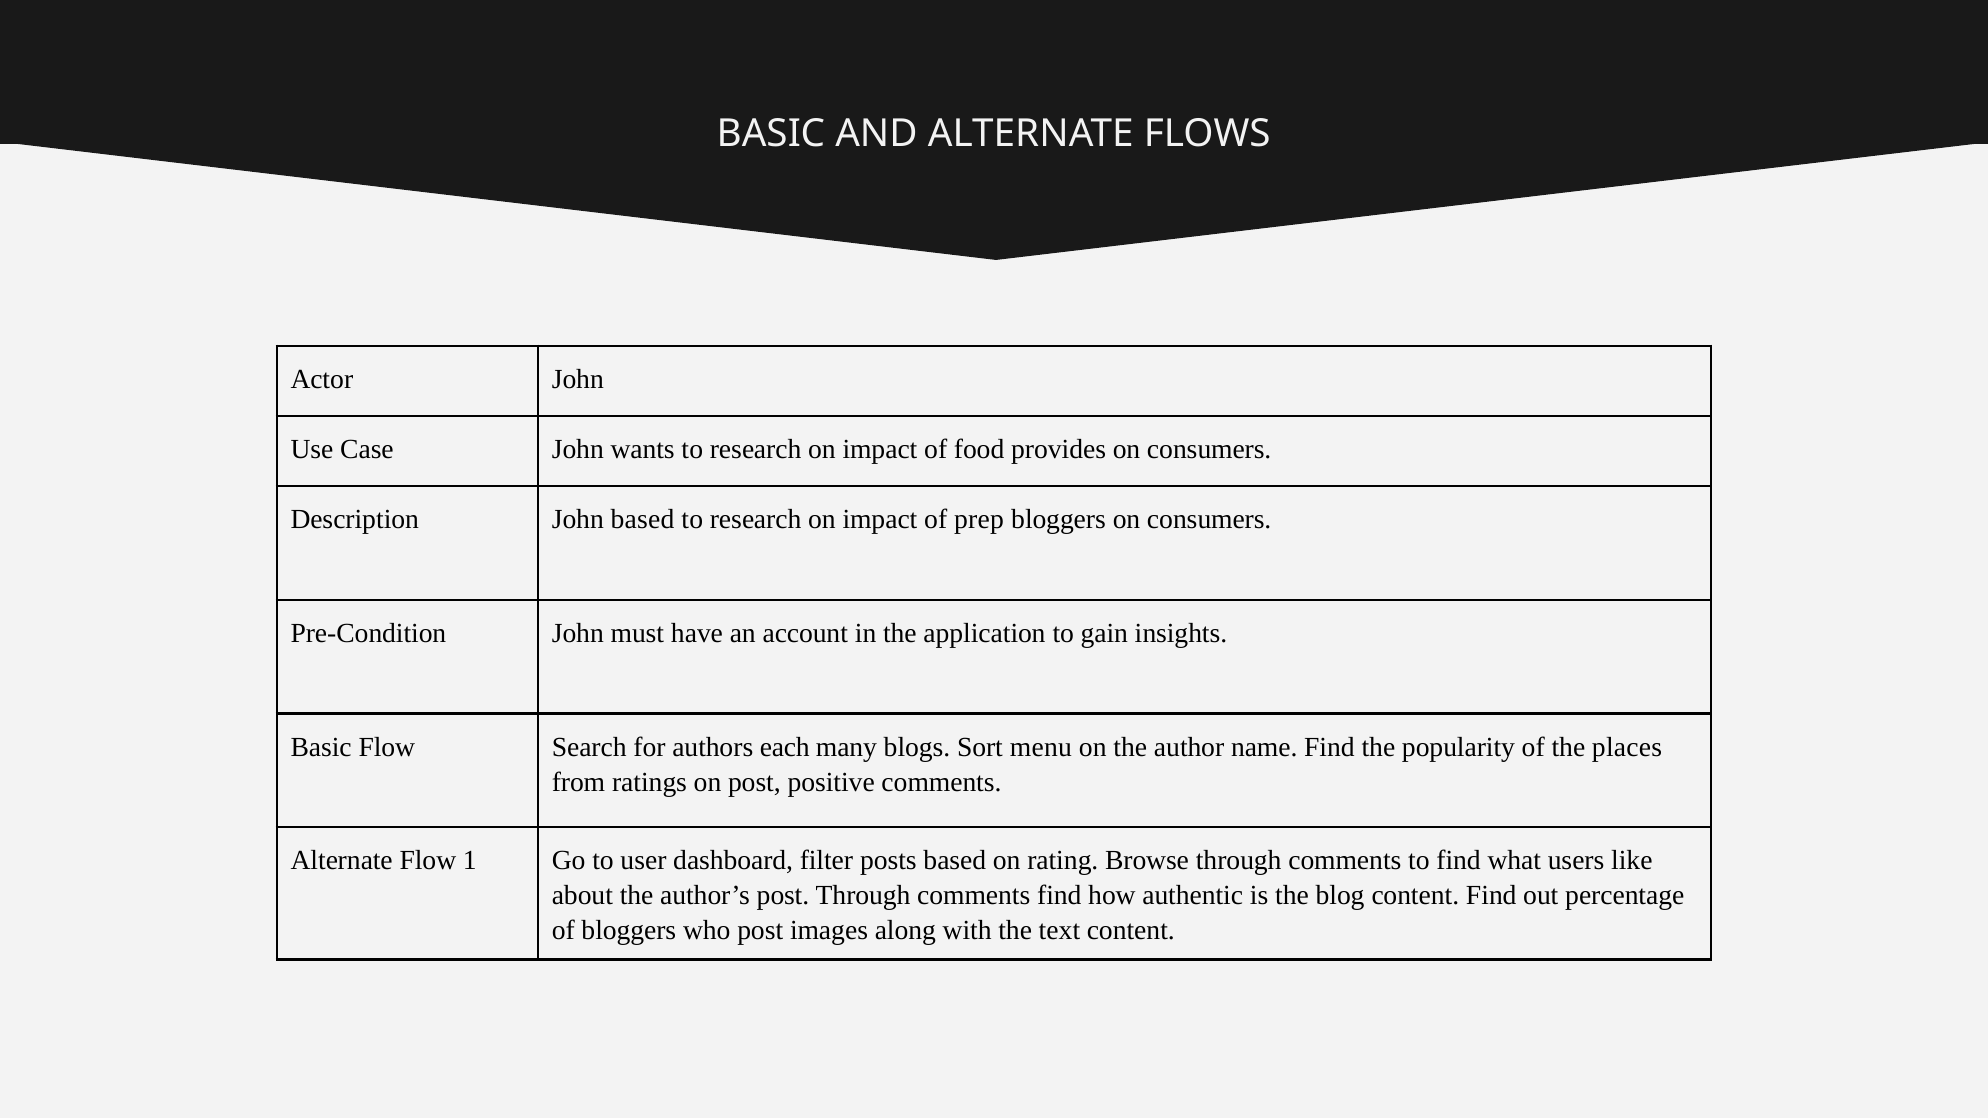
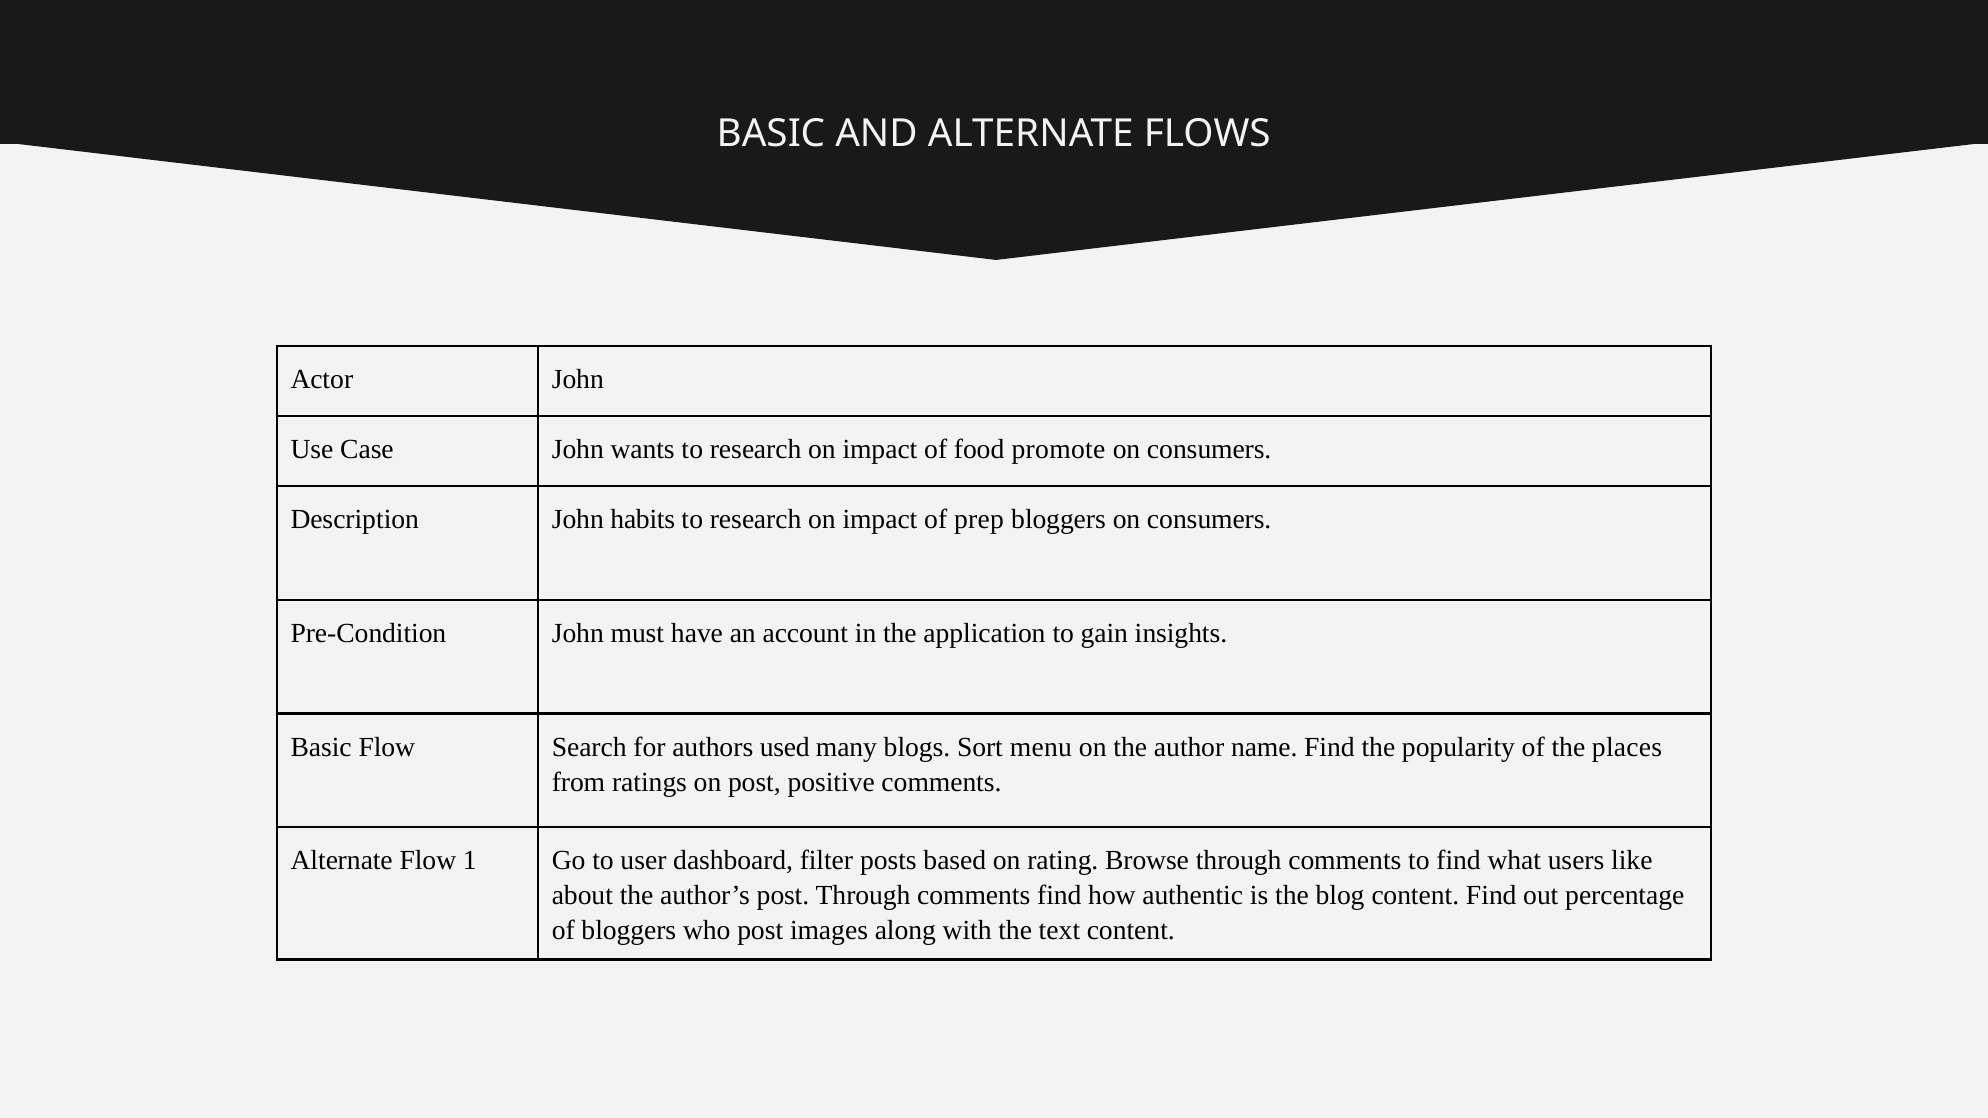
provides: provides -> promote (1058, 450)
John based: based -> habits (643, 520)
each: each -> used (785, 747)
